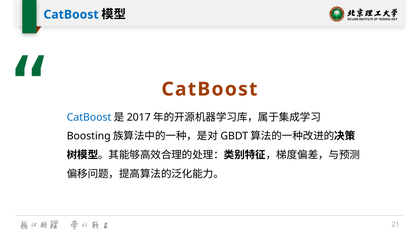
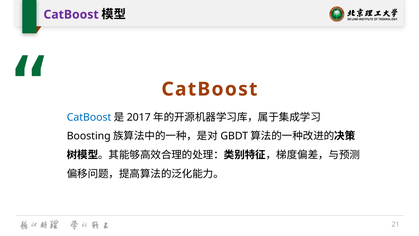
CatBoost colour: blue -> purple (71, 15)
